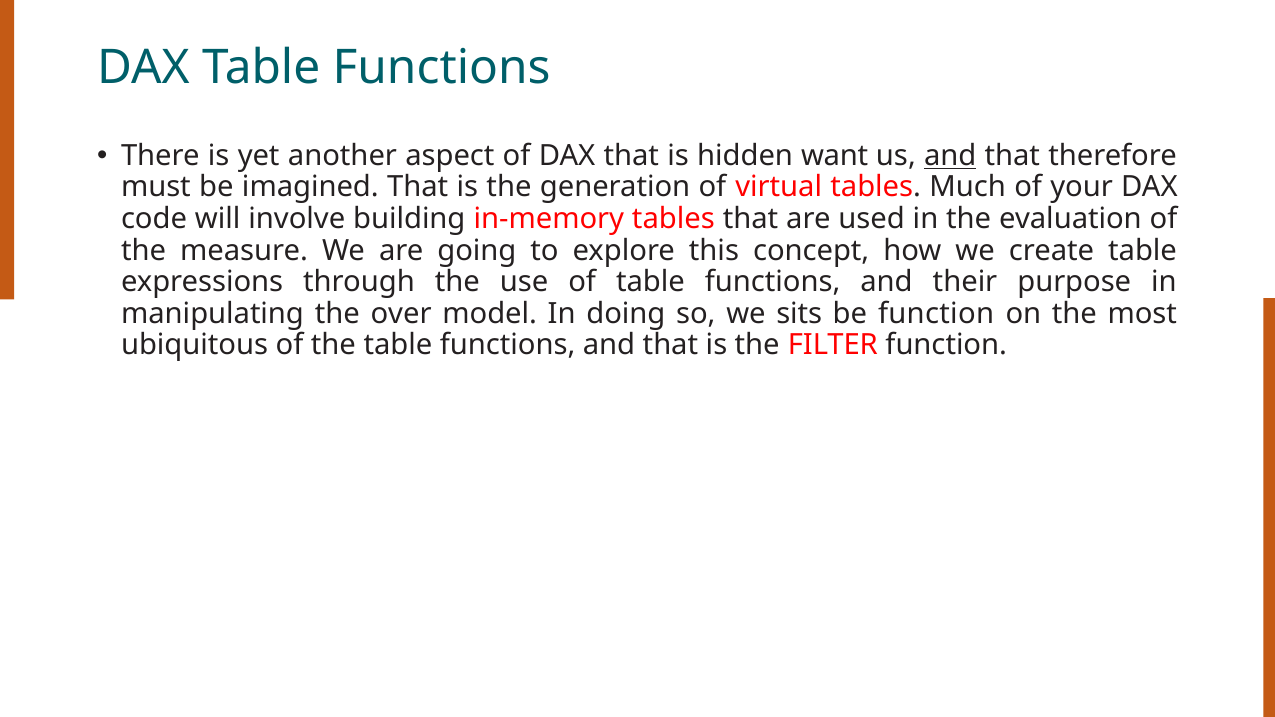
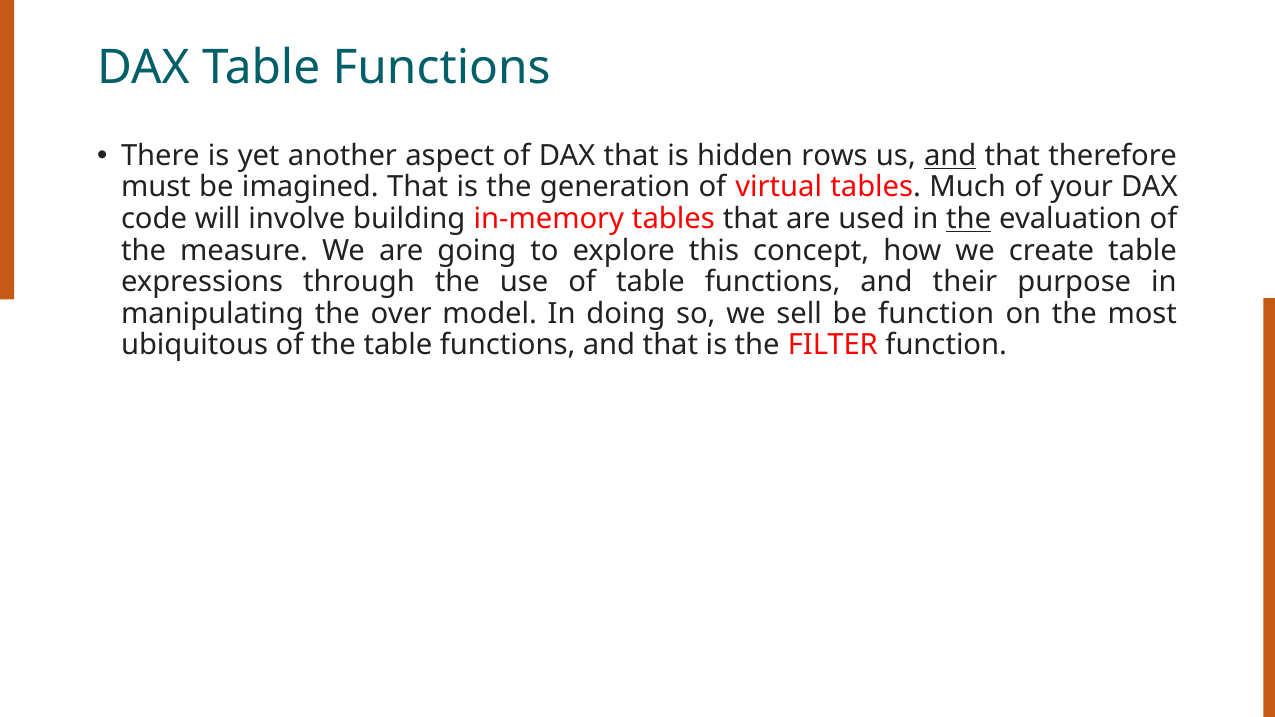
want: want -> rows (835, 156)
the underline: none -> present (969, 219)
sits: sits -> sell (799, 313)
